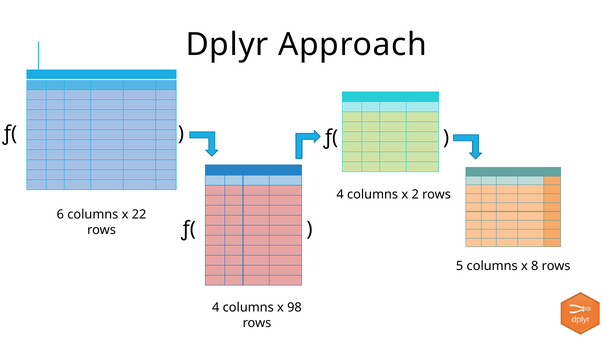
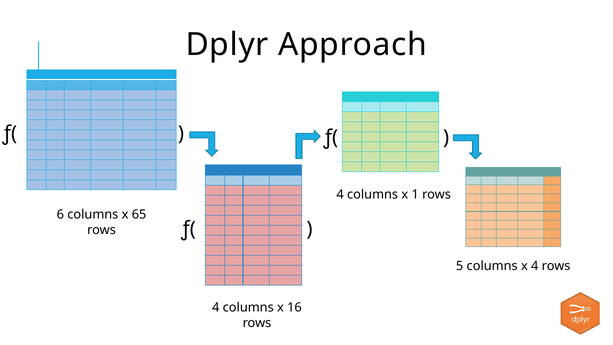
2: 2 -> 1 (415, 194)
22: 22 -> 65 (139, 214)
x 8: 8 -> 4 (535, 266)
98: 98 -> 16 (294, 307)
